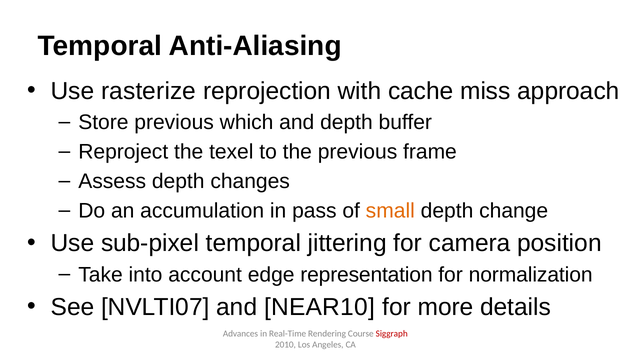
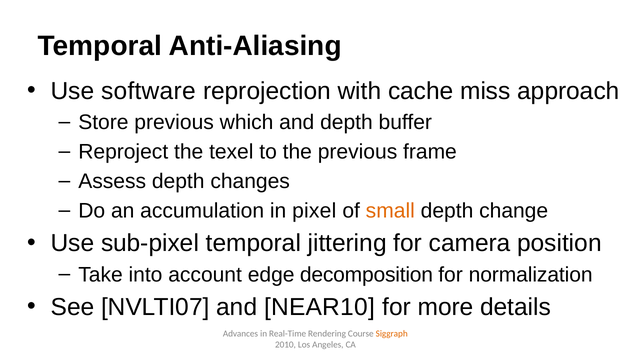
rasterize: rasterize -> software (149, 91)
pass: pass -> pixel (314, 211)
representation: representation -> decomposition (367, 275)
Siggraph colour: red -> orange (392, 334)
